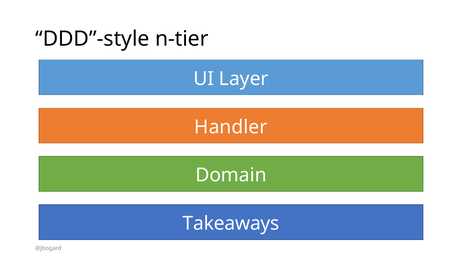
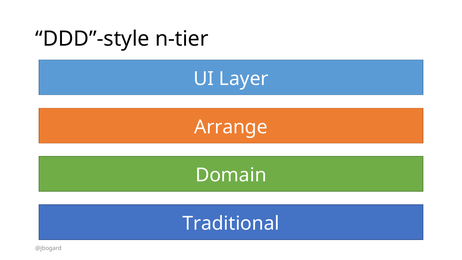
Handler: Handler -> Arrange (231, 127)
Takeaways: Takeaways -> Traditional (231, 223)
